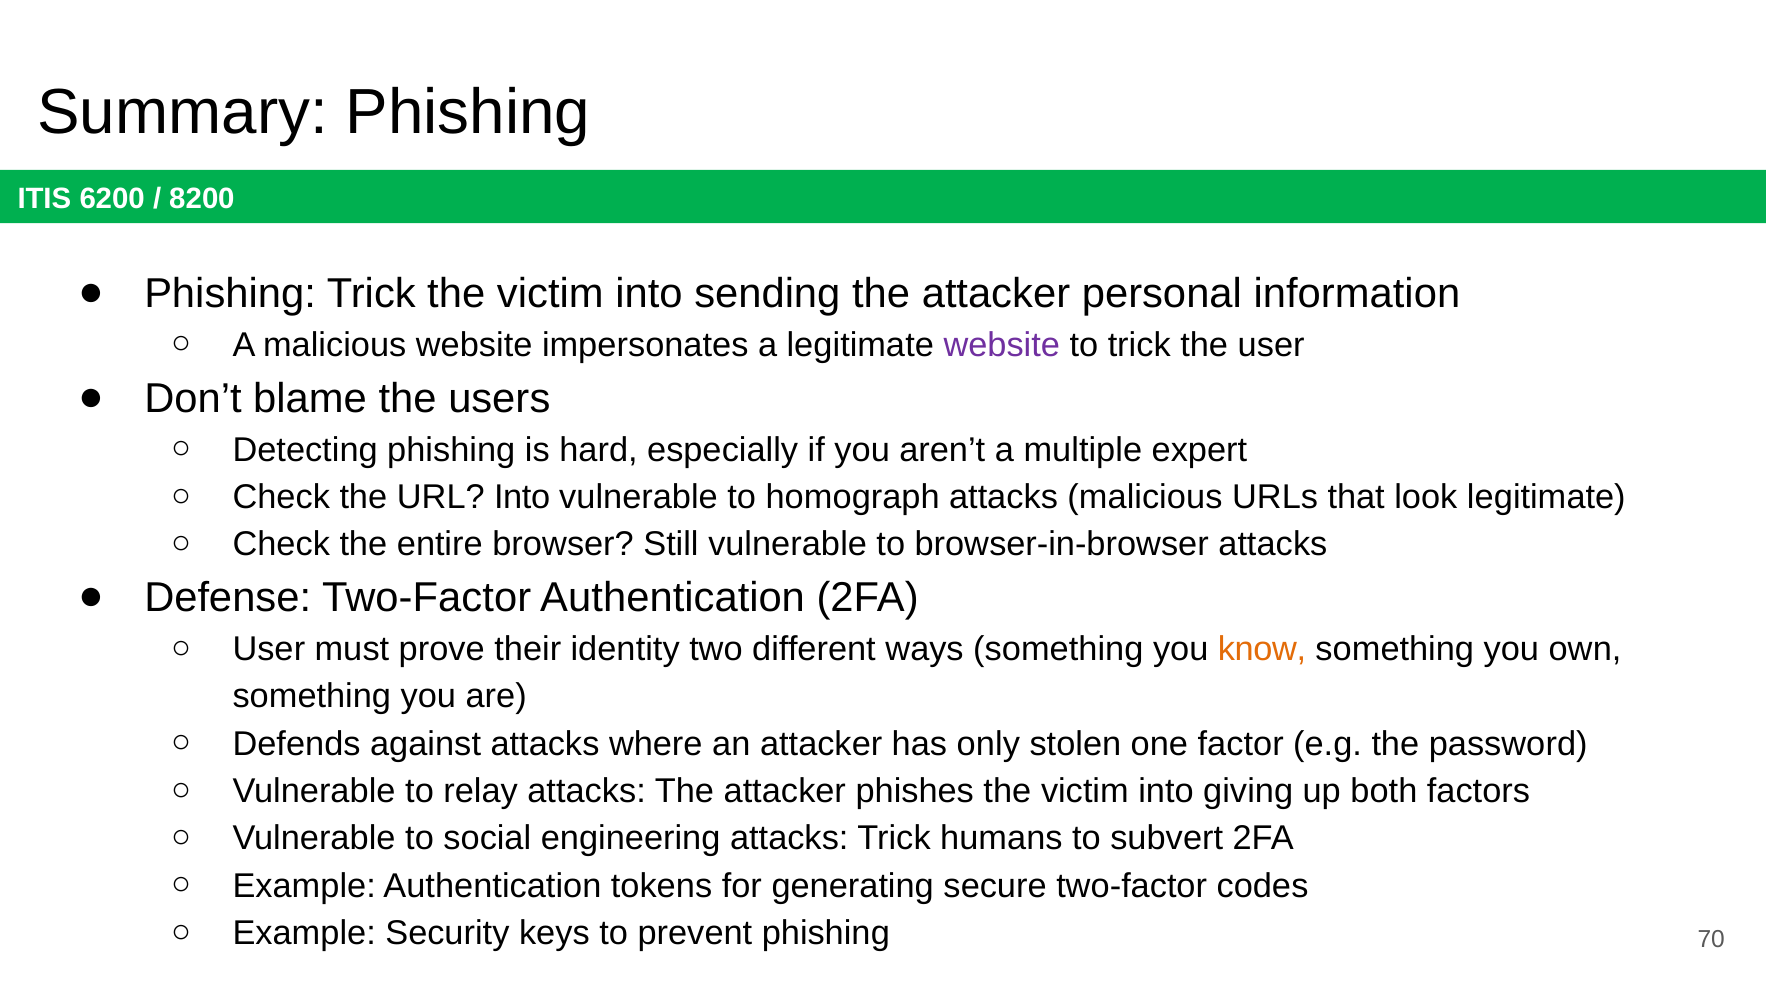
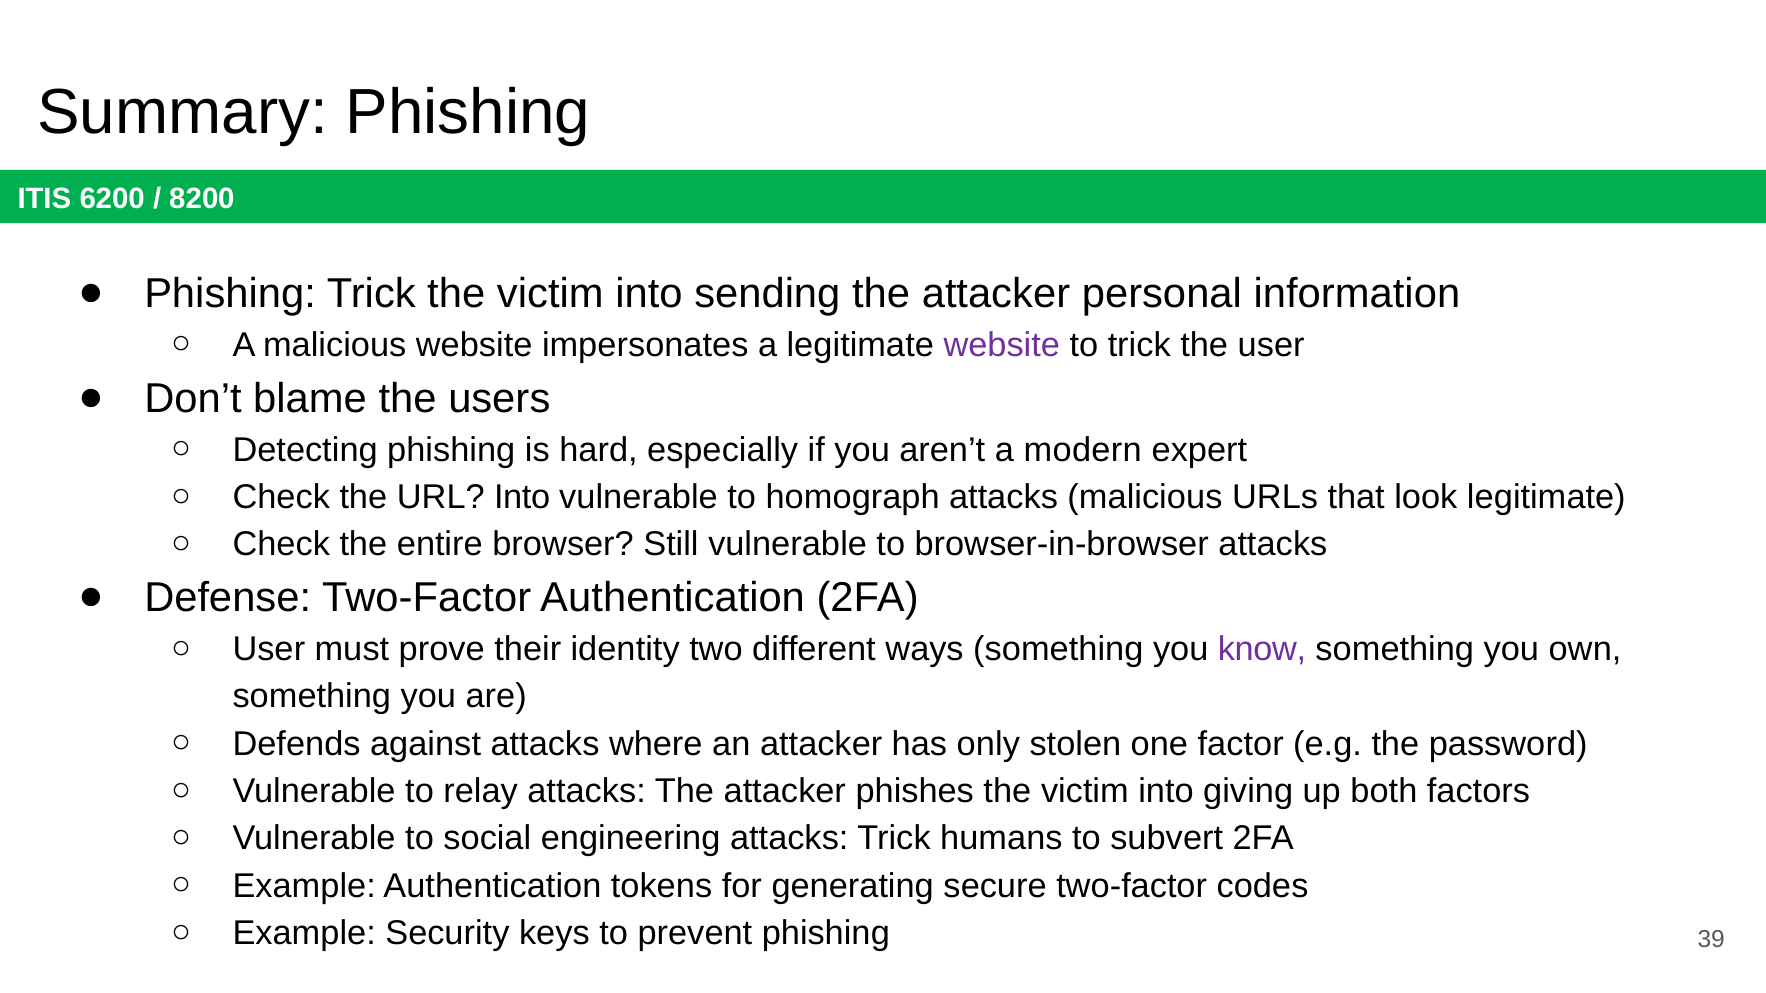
multiple: multiple -> modern (1083, 450)
know colour: orange -> purple (1262, 649)
70: 70 -> 39 (1711, 940)
